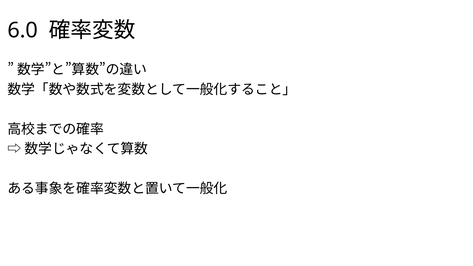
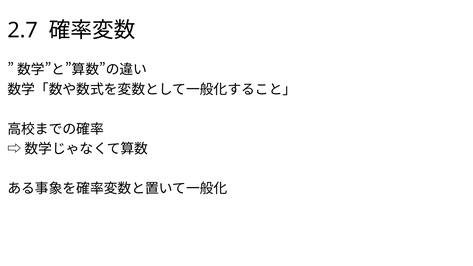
6.0: 6.0 -> 2.7 (23, 30)
